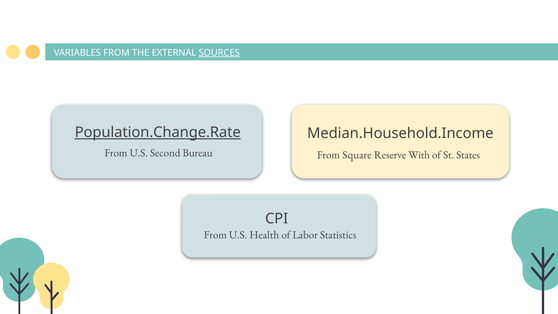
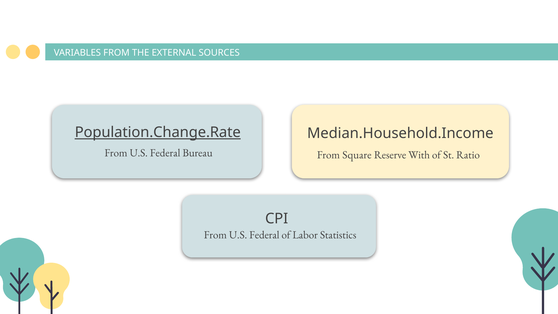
SOURCES underline: present -> none (219, 53)
Second: Second -> Federal (165, 153)
States: States -> Ratio (468, 155)
Health: Health -> Federal (264, 235)
